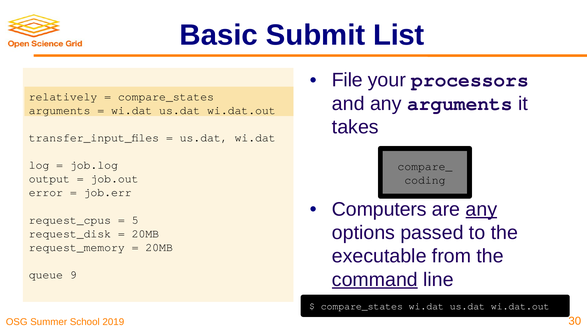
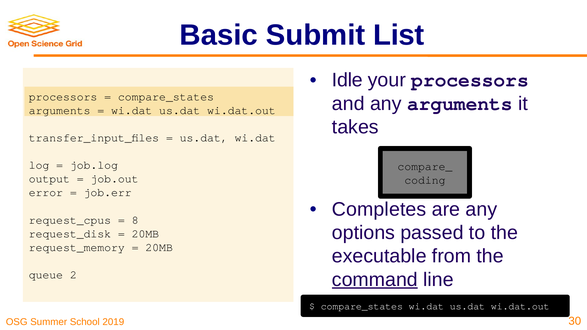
File: File -> Idle (347, 80)
relatively: relatively -> processors (63, 97)
Computers: Computers -> Completes (379, 209)
any underline: present -> none (481, 209)
5: 5 -> 8 (135, 220)
9: 9 -> 2 (73, 275)
